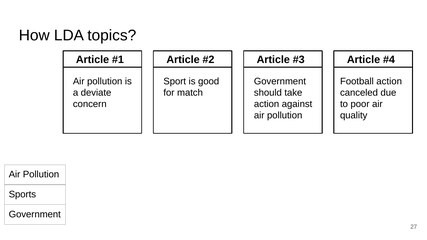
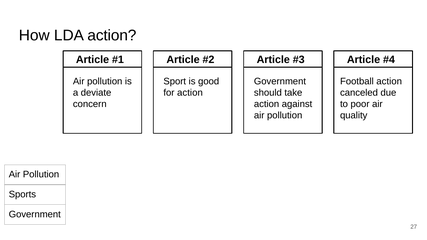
LDA topics: topics -> action (112, 35)
for match: match -> action (190, 93)
